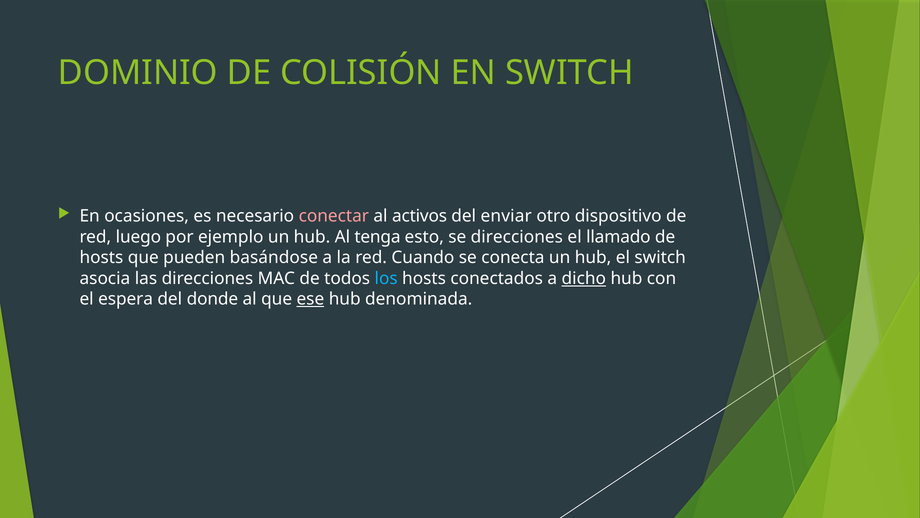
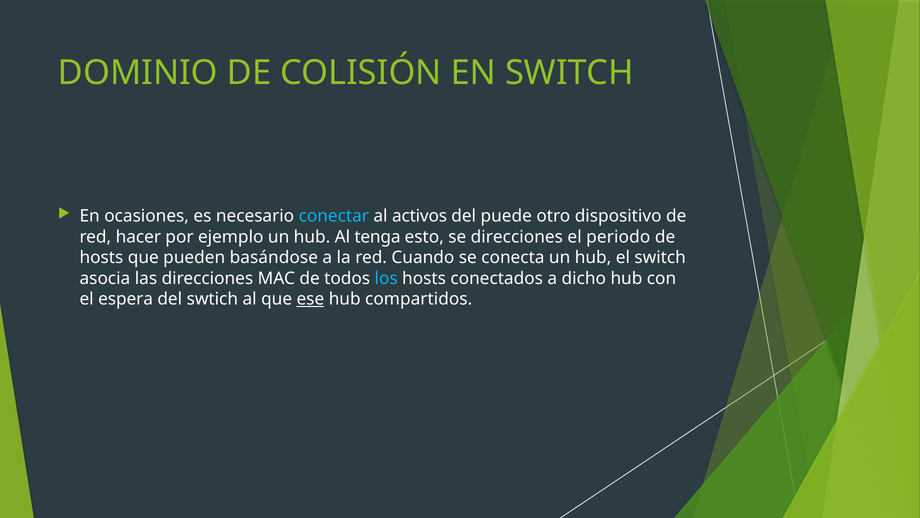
conectar colour: pink -> light blue (334, 216)
enviar: enviar -> puede (506, 216)
luego: luego -> hacer (138, 237)
llamado: llamado -> periodo (618, 237)
dicho underline: present -> none (584, 278)
donde: donde -> swtich (212, 299)
denominada: denominada -> compartidos (419, 299)
